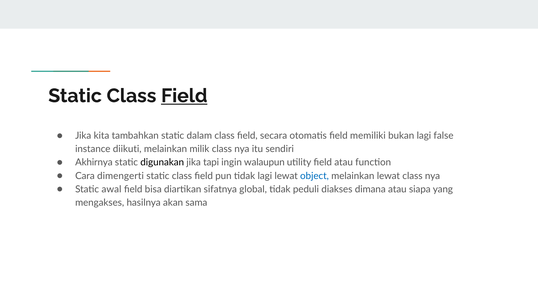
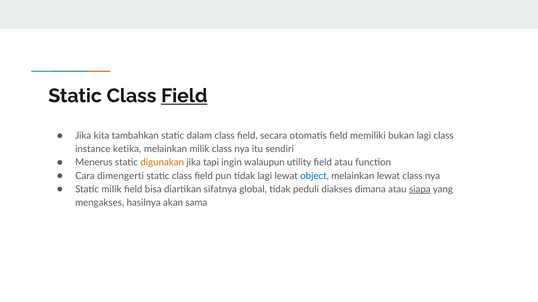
lagi false: false -> class (444, 136)
diikuti: diikuti -> ketika (127, 149)
Akhirnya: Akhirnya -> Menerus (94, 163)
digunakan colour: black -> orange (162, 163)
Static awal: awal -> milik (112, 190)
siapa underline: none -> present (420, 190)
